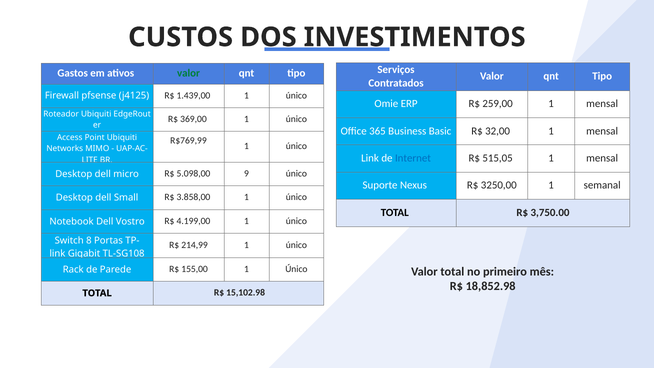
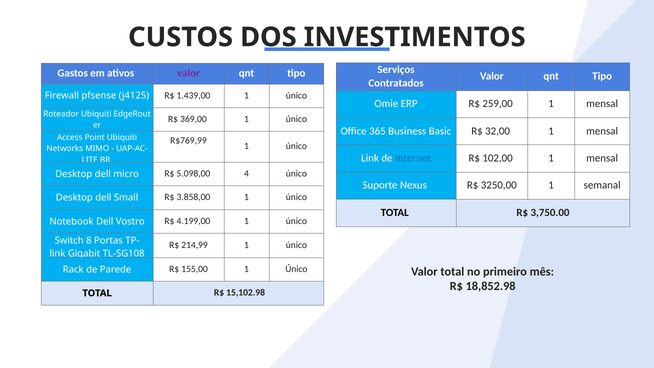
valor colour: green -> purple (188, 73)
515,05: 515,05 -> 102,00 (498, 158)
9: 9 -> 4 (246, 174)
